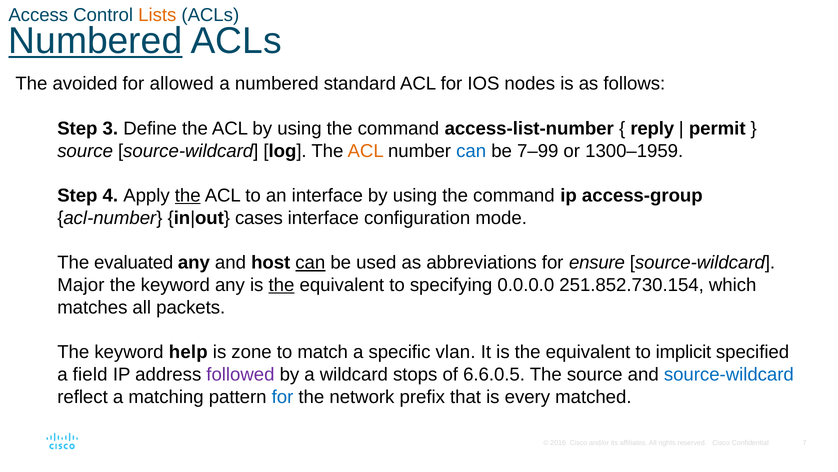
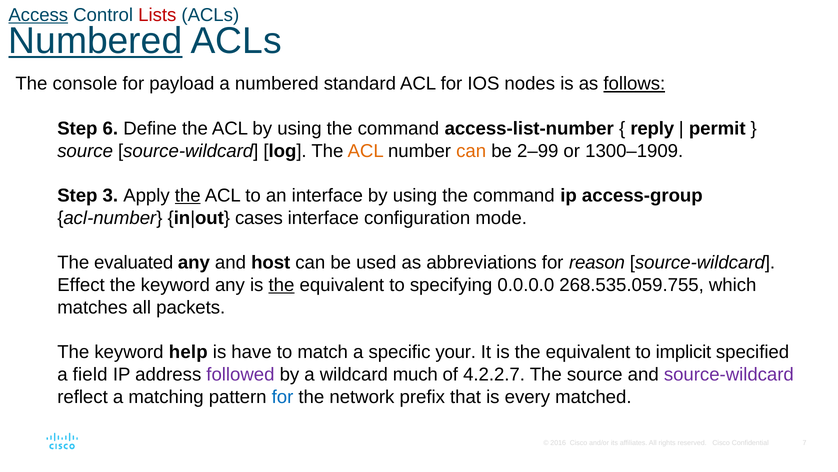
Access underline: none -> present (38, 15)
Lists colour: orange -> red (157, 15)
avoided: avoided -> console (85, 84)
allowed: allowed -> payload (182, 84)
follows underline: none -> present (634, 84)
3: 3 -> 6 (110, 128)
can colour: blue -> orange (471, 151)
7–99: 7–99 -> 2–99 (538, 151)
1300–1959: 1300–1959 -> 1300–1909 (634, 151)
4: 4 -> 3 (110, 195)
can underline: present -> none (310, 262)
ensure: ensure -> reason (597, 262)
Major: Major -> Effect (81, 285)
251.852.730.154: 251.852.730.154 -> 268.535.059.755 (632, 285)
zone: zone -> have (252, 352)
vlan: vlan -> your (456, 352)
stops: stops -> much (415, 374)
6.6.0.5: 6.6.0.5 -> 4.2.2.7 (494, 374)
source-wildcard colour: blue -> purple (729, 374)
